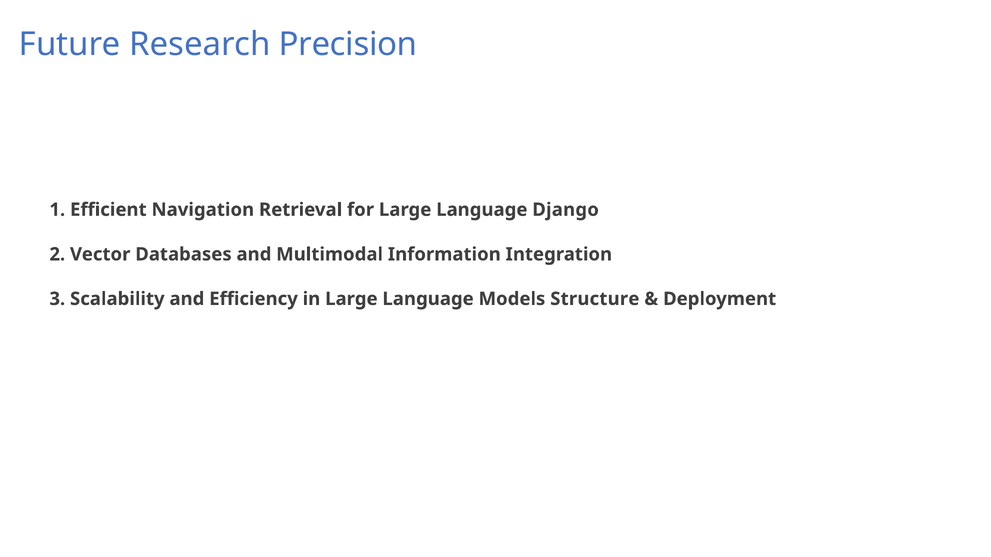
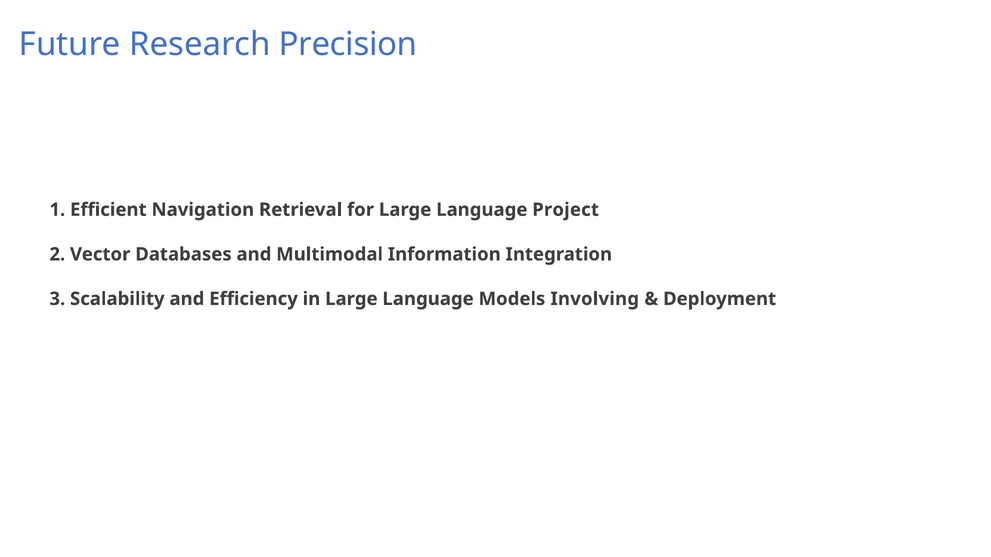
Django: Django -> Project (566, 210)
Structure: Structure -> Involving (595, 299)
